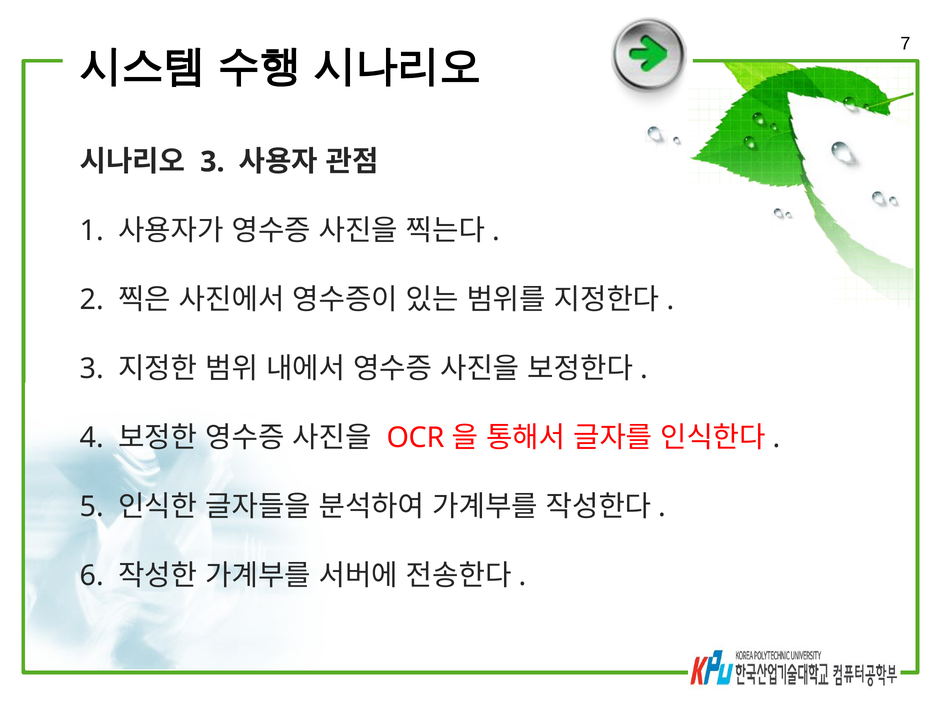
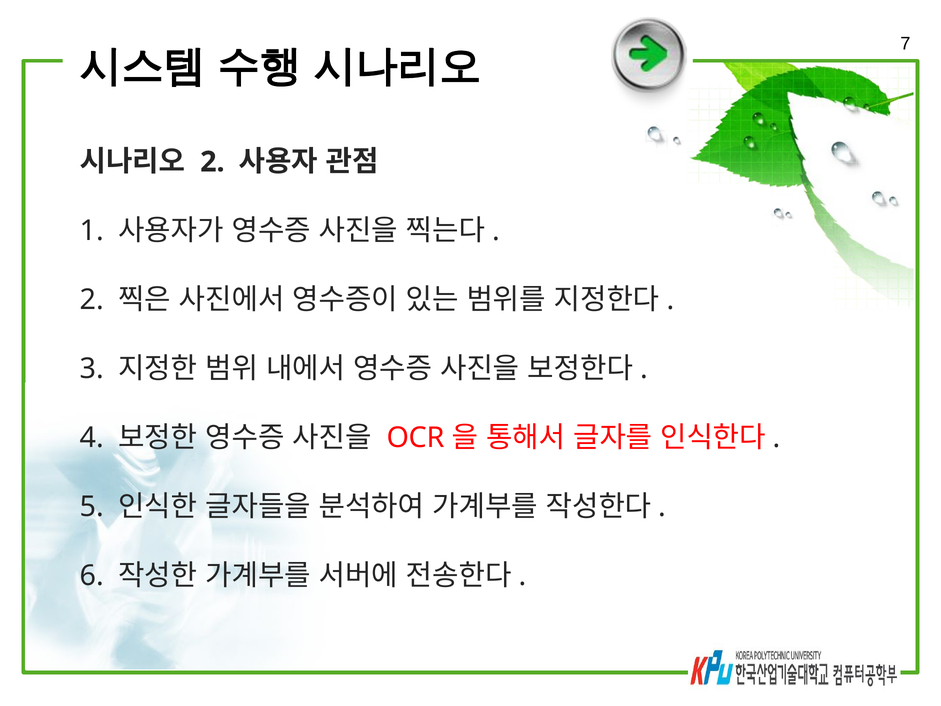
3: 3 -> 2 (212, 162)
